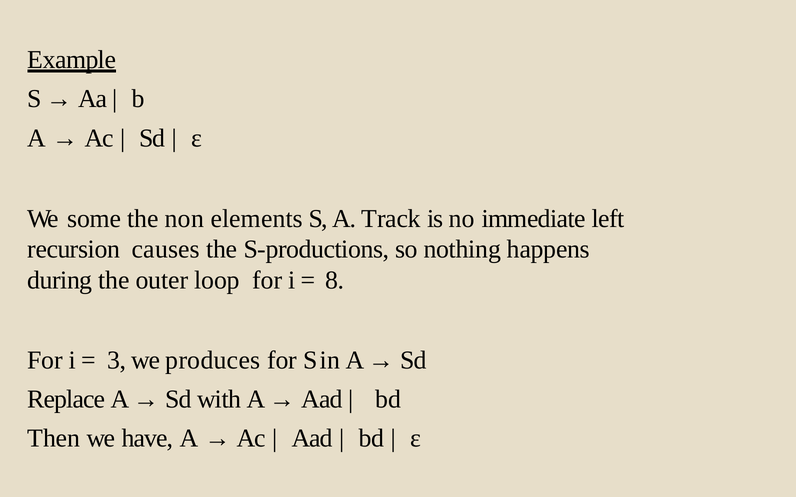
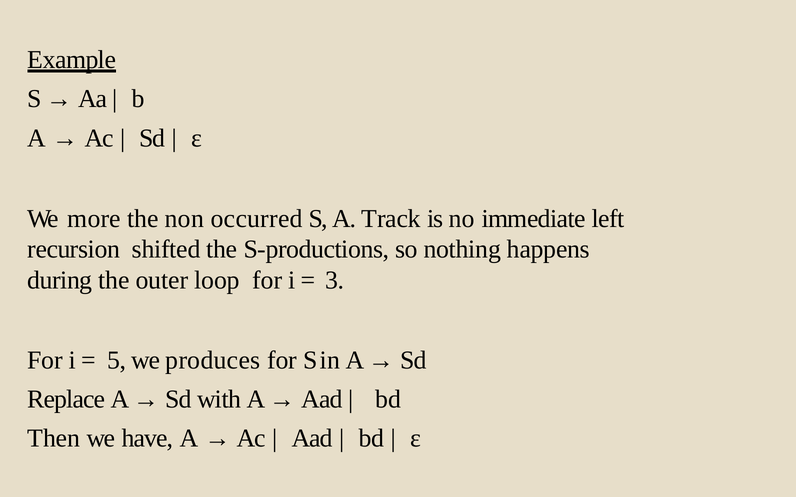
some: some -> more (94, 219)
elements: elements -> occurred (257, 219)
causes: causes -> shifted (166, 250)
8: 8 -> 3 (335, 281)
3: 3 -> 5 (117, 361)
